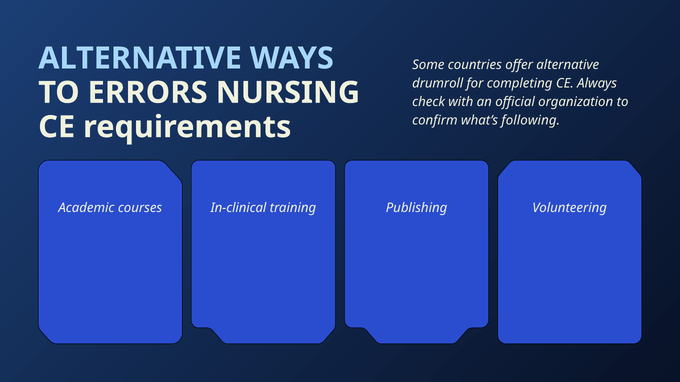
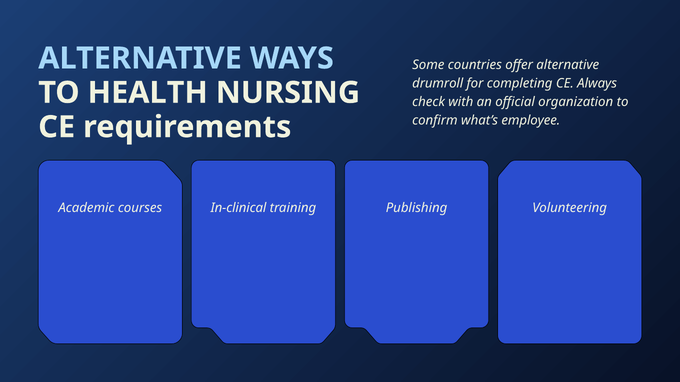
ERRORS: ERRORS -> HEALTH (148, 93)
following: following -> employee (531, 121)
